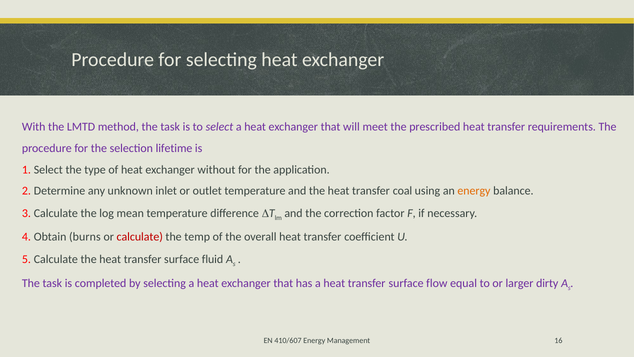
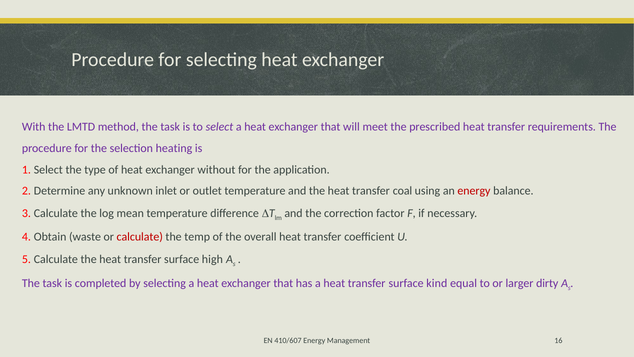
lifetime: lifetime -> heating (174, 148)
energy colour: orange -> red (474, 191)
burns: burns -> waste (85, 237)
fluid: fluid -> high (212, 259)
flow: flow -> kind (437, 283)
